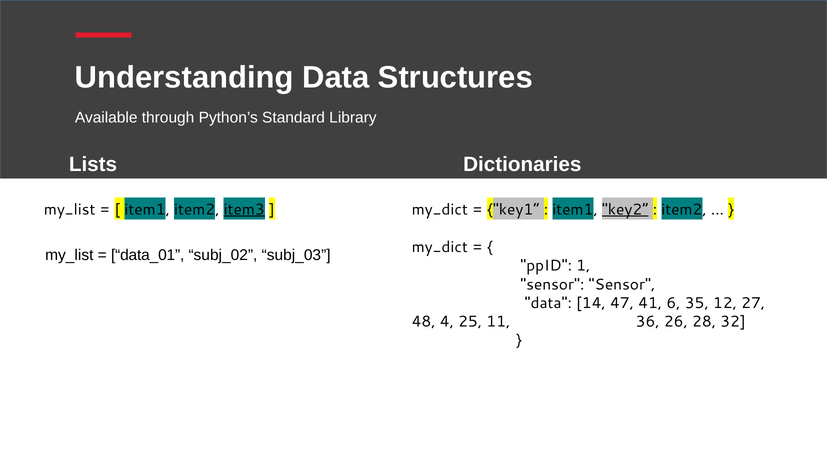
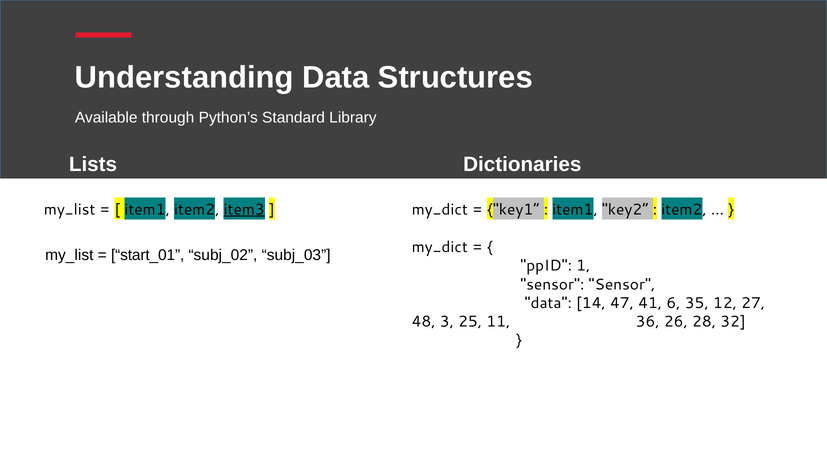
key2 underline: present -> none (625, 210)
data_01: data_01 -> start_01 (148, 255)
4: 4 -> 3 (447, 322)
